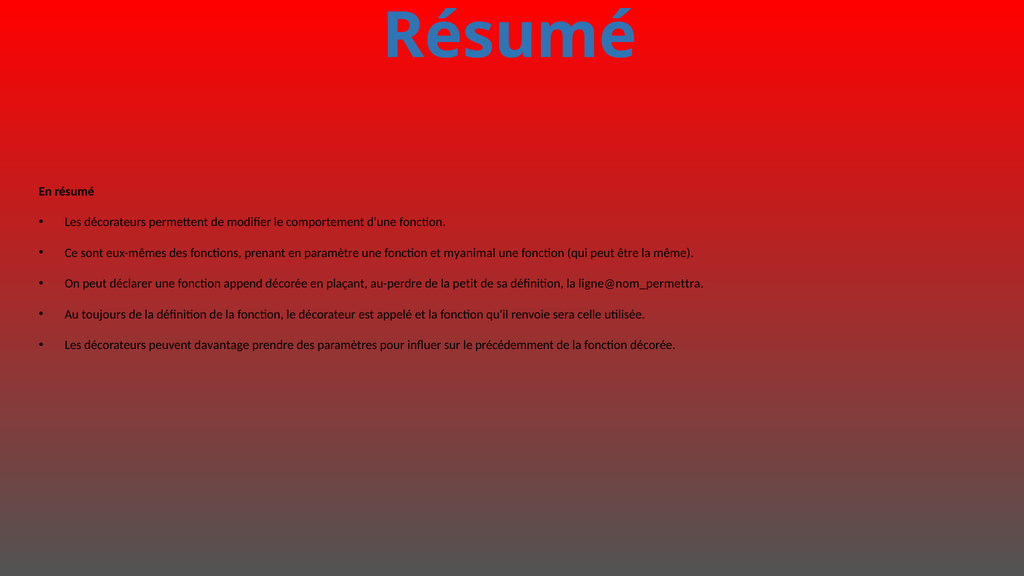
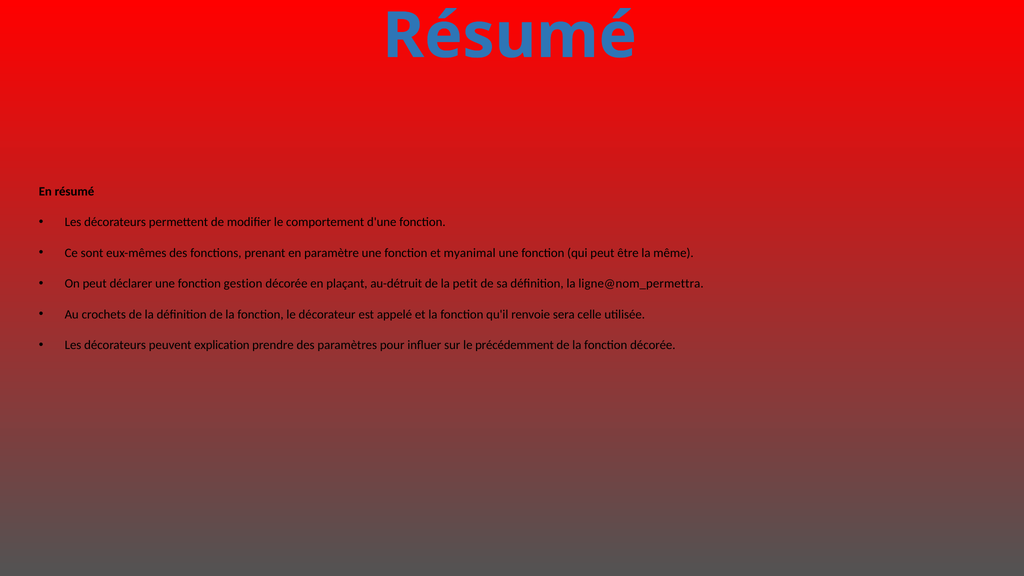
append: append -> gestion (243, 284)
au-perdre: au-perdre -> au-détruit (396, 284)
toujours: toujours -> crochets (104, 314)
davantage: davantage -> explication (222, 345)
